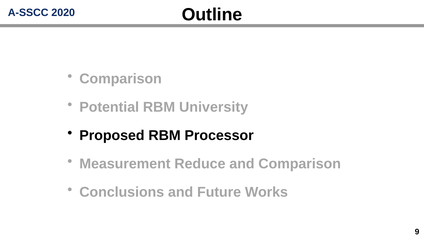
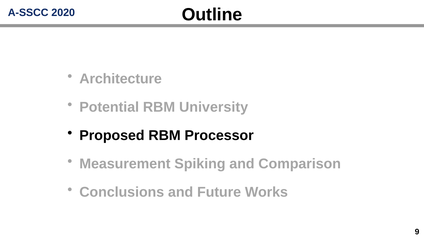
Comparison: Comparison -> Architecture (121, 79)
Reduce: Reduce -> Spiking (200, 163)
